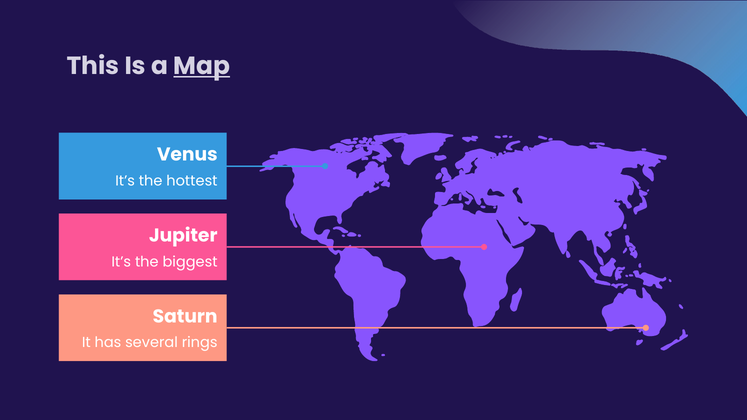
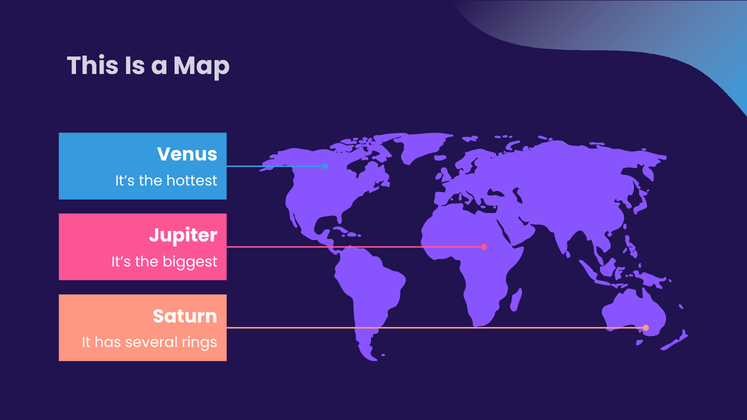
Map underline: present -> none (202, 66)
